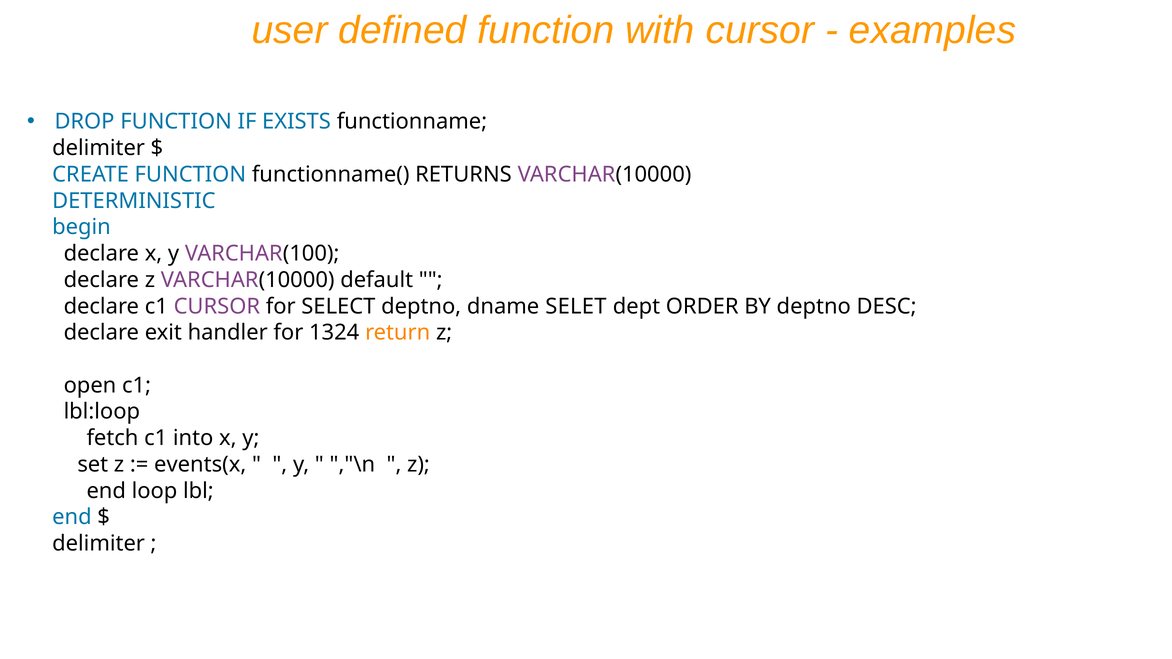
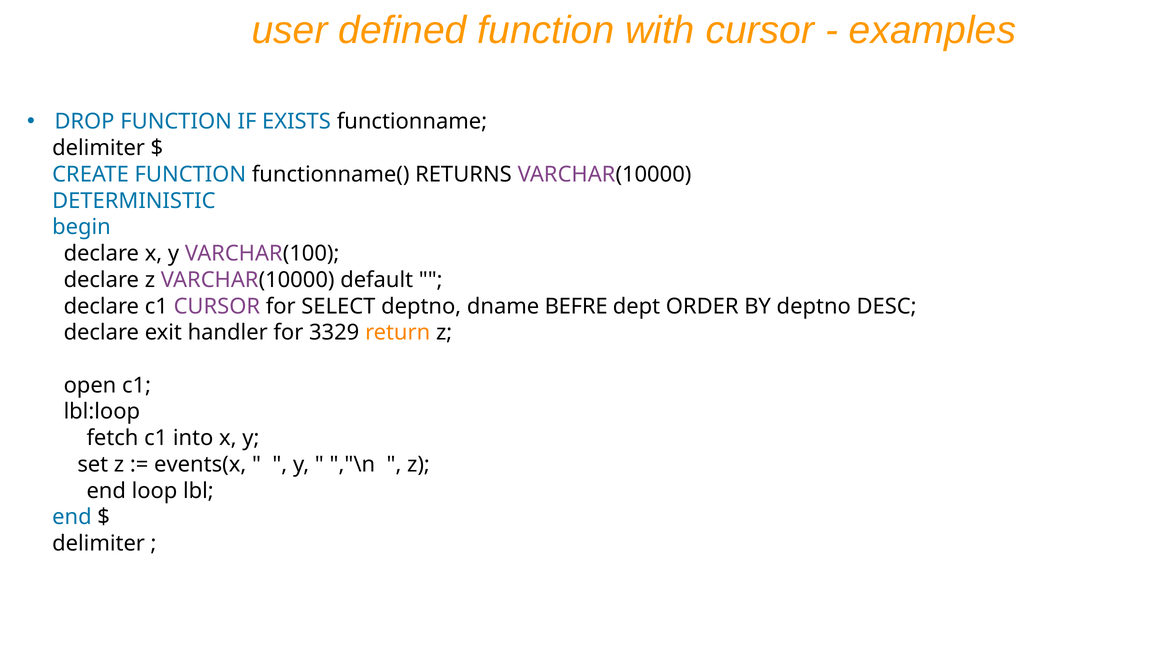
SELET: SELET -> BEFRE (576, 306)
1324: 1324 -> 3329 (334, 333)
